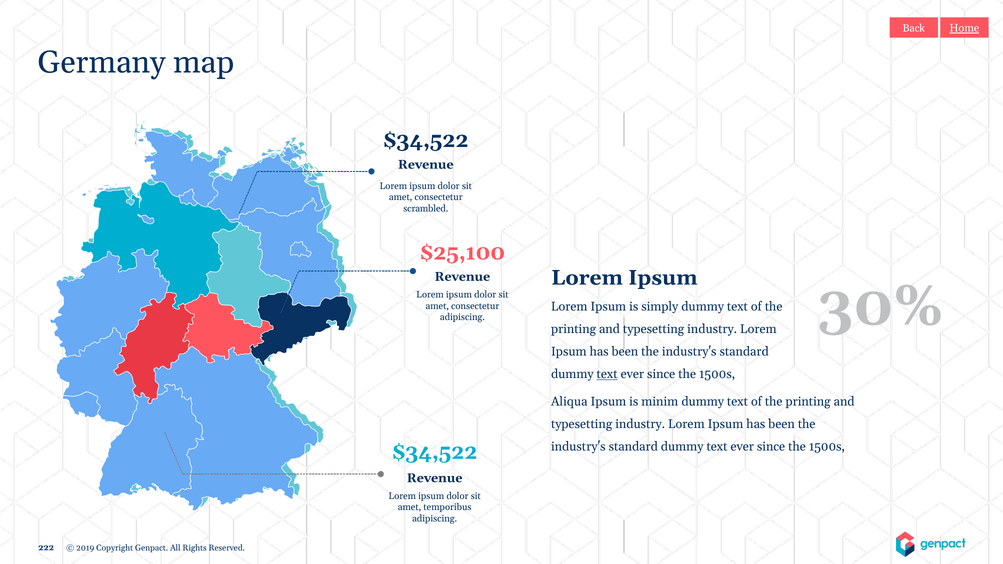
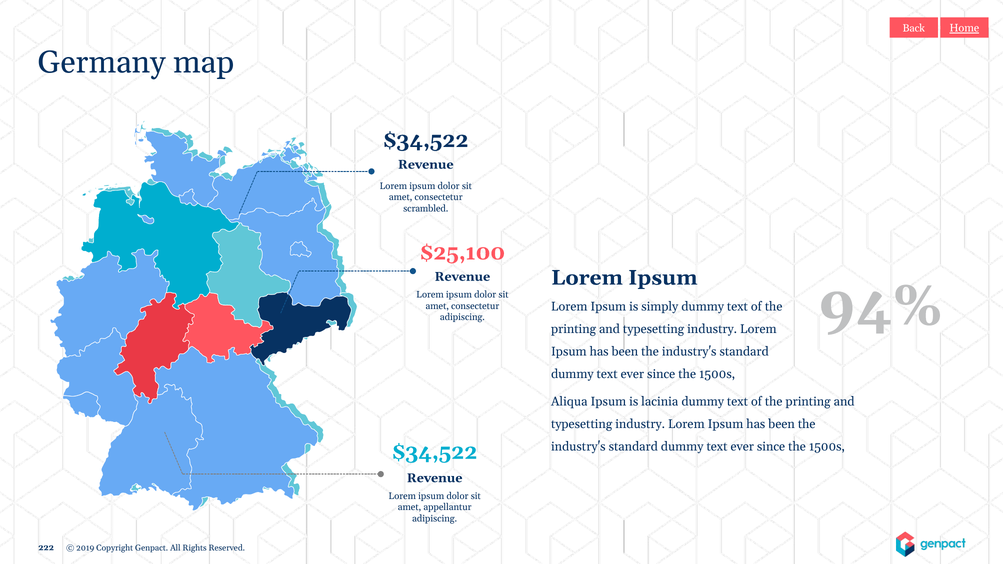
30%: 30% -> 94% (881, 306)
text underline: present -> none (607, 374)
minim: minim -> lacinia (660, 402)
temporibus: temporibus -> appellantur (448, 507)
